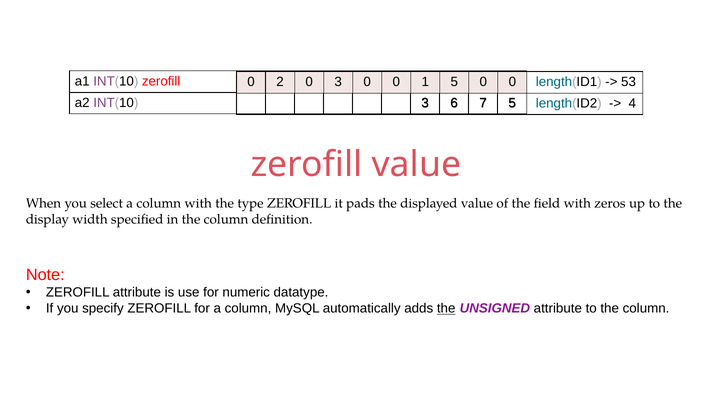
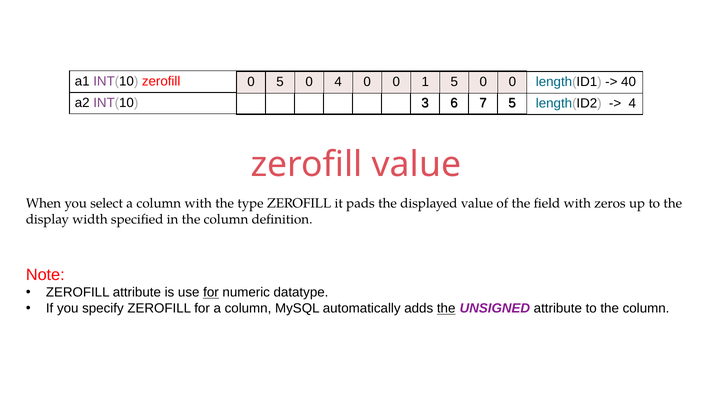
0 2: 2 -> 5 (280, 82)
0 3: 3 -> 4 (338, 82)
53: 53 -> 40 (629, 82)
for underline: none -> present (211, 293)
